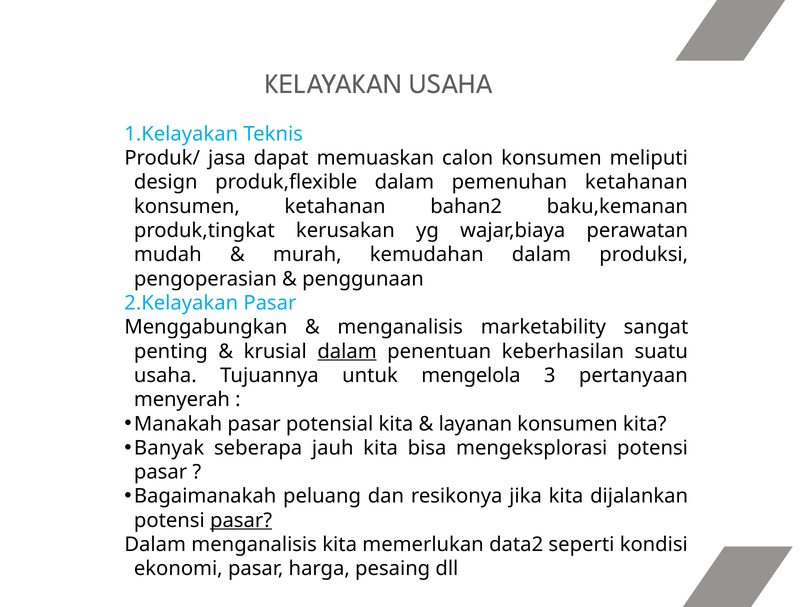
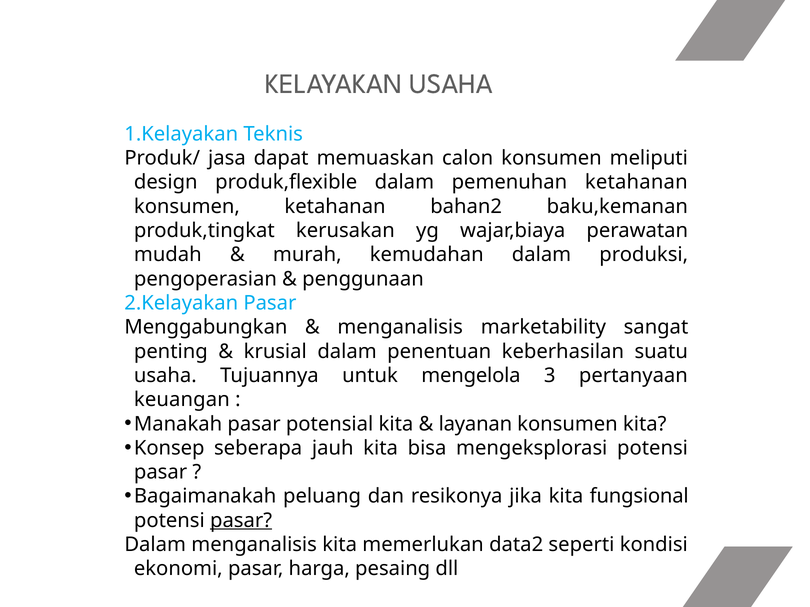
dalam underline: present -> none (347, 352)
menyerah: menyerah -> keuangan (182, 400)
Banyak: Banyak -> Konsep (169, 448)
dijalankan: dijalankan -> fungsional (639, 497)
